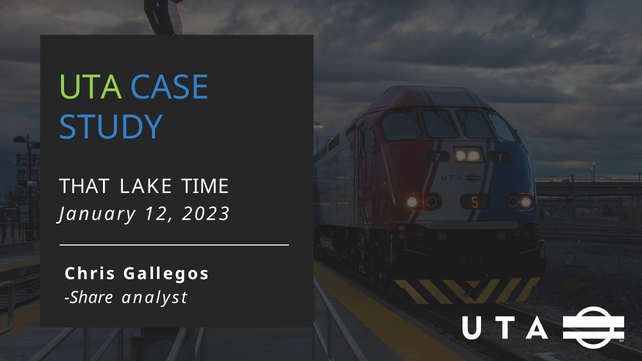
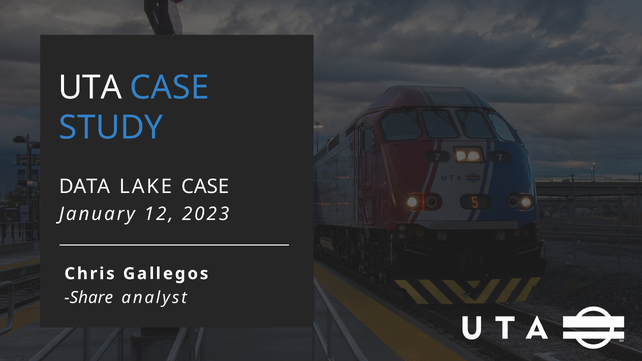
UTA colour: light green -> white (90, 88)
THAT: THAT -> DATA (84, 187)
LAKE TIME: TIME -> CASE (205, 187)
